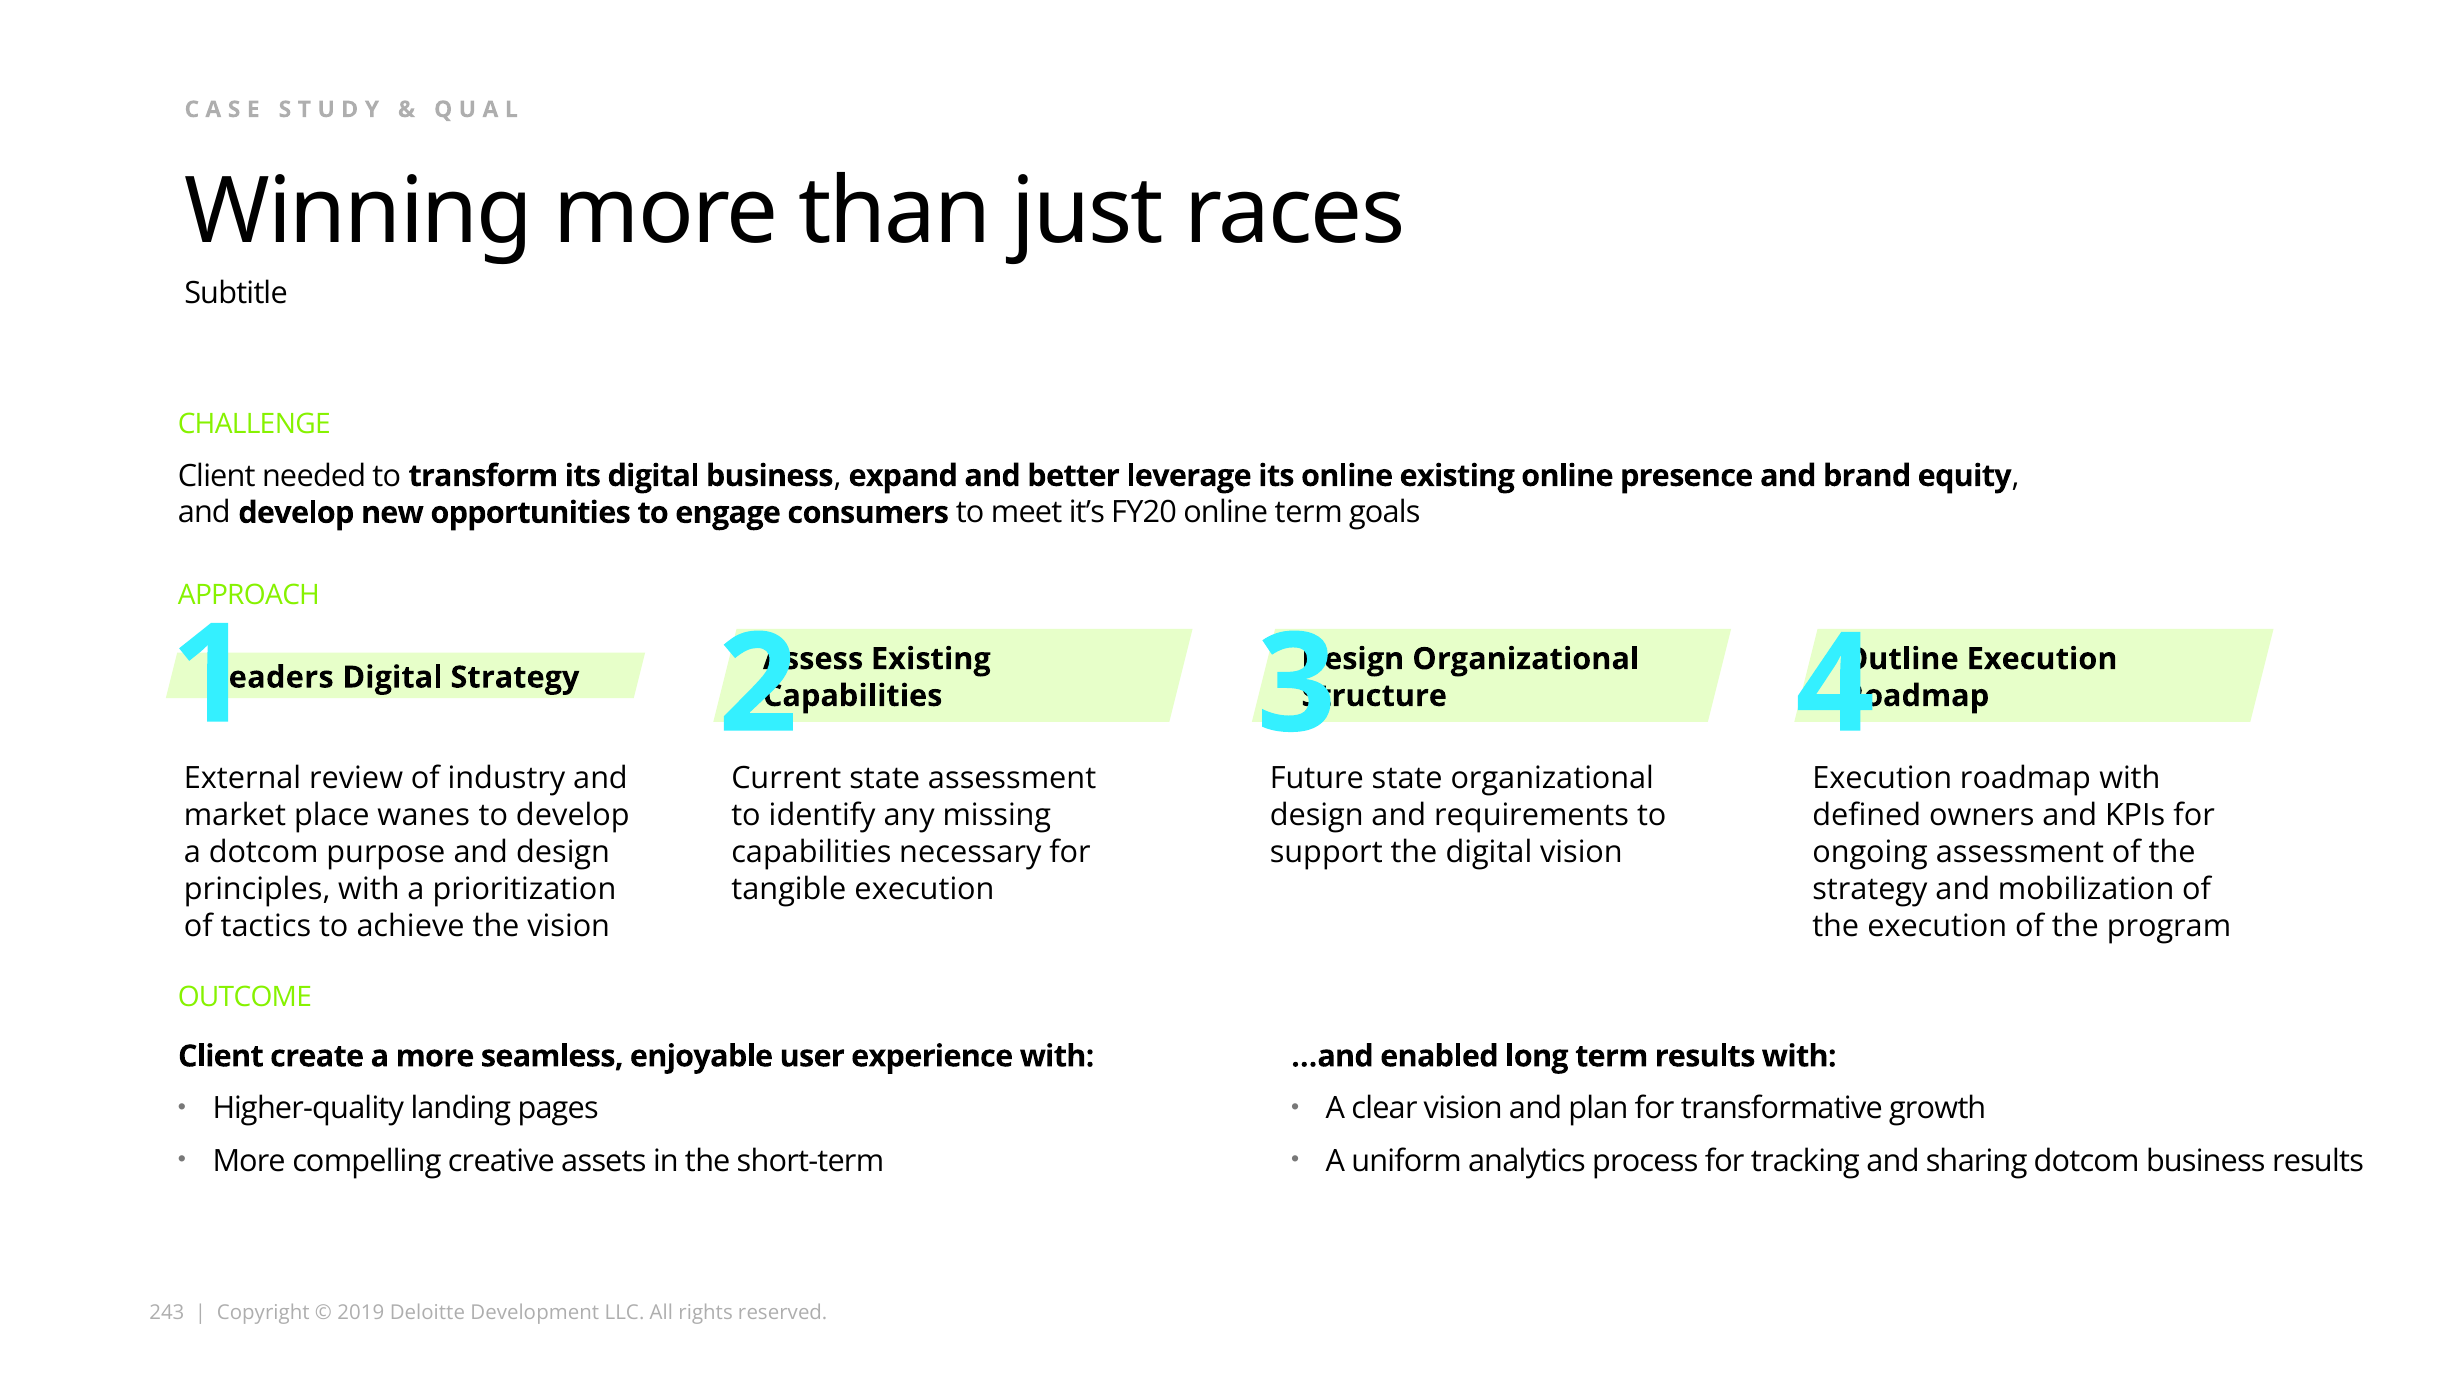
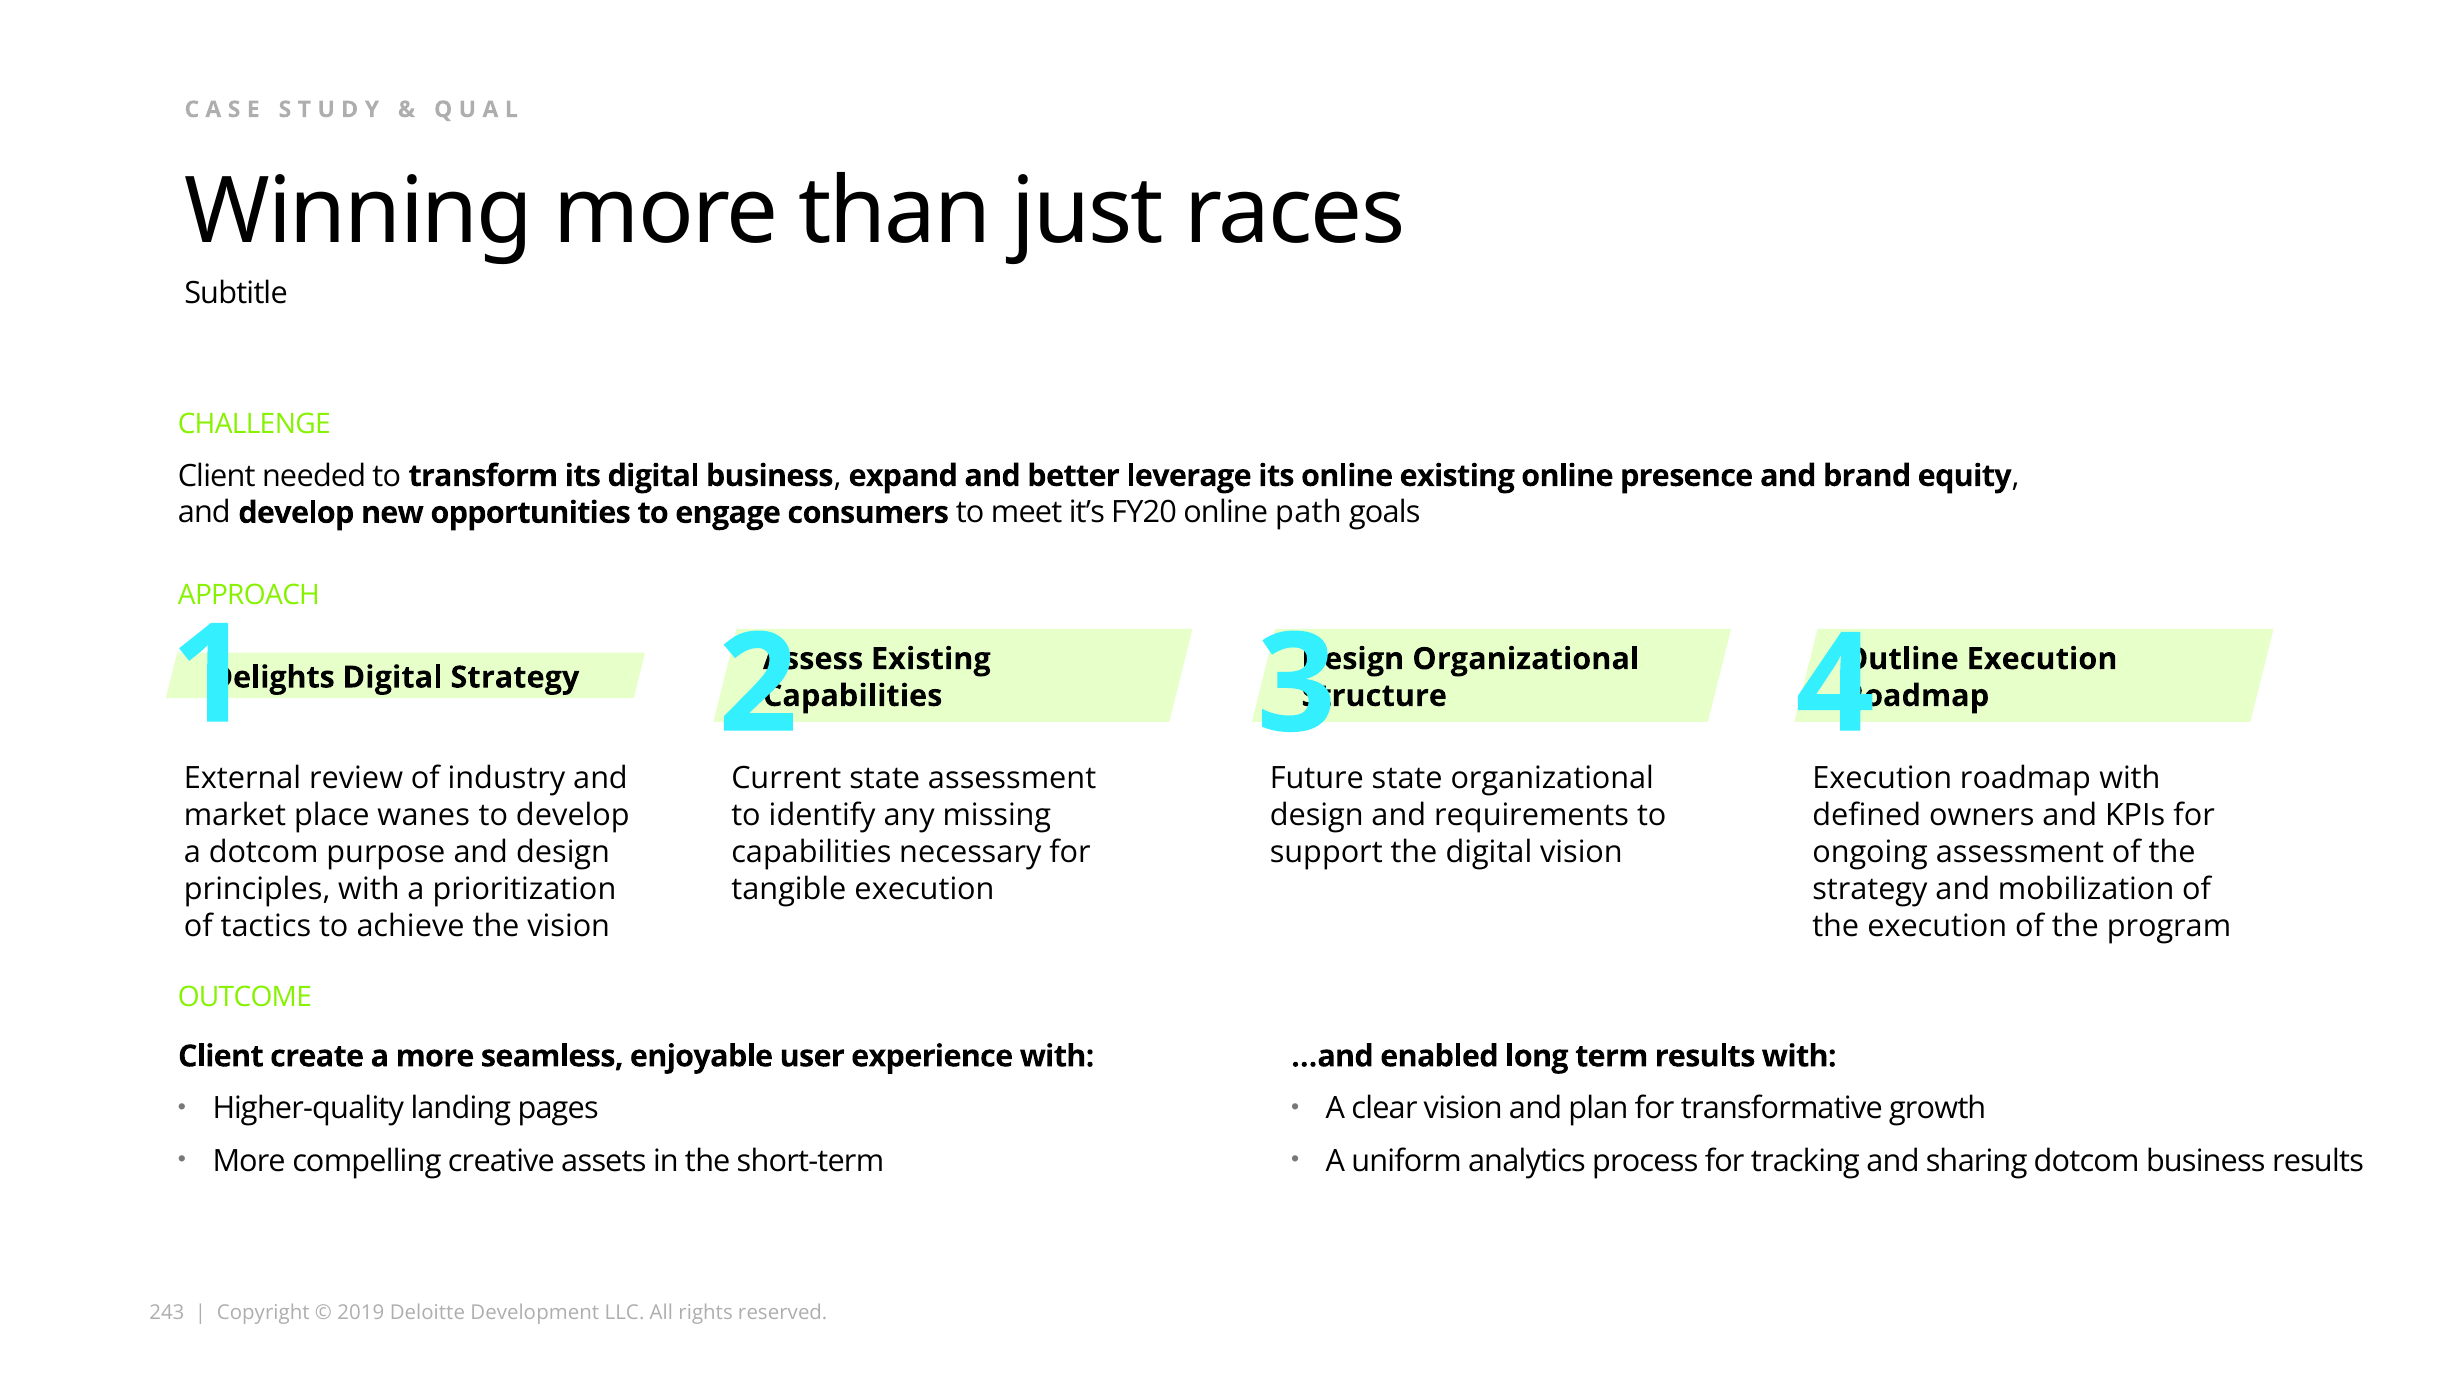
online term: term -> path (1308, 513)
Leaders: Leaders -> Delights (273, 677)
